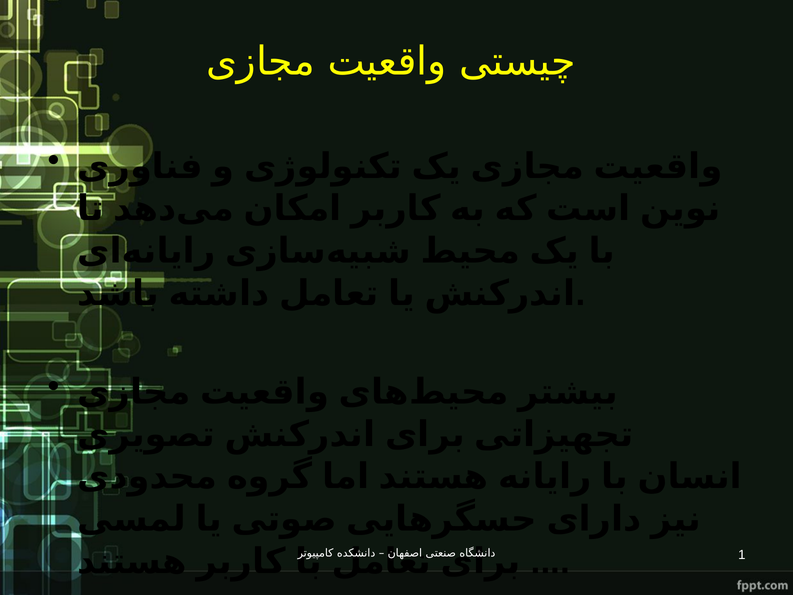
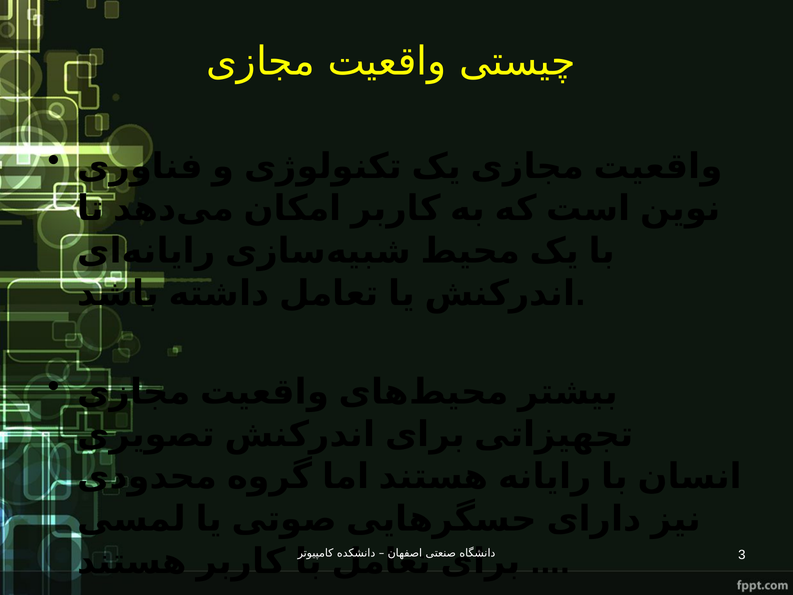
1: 1 -> 3 (742, 554)
